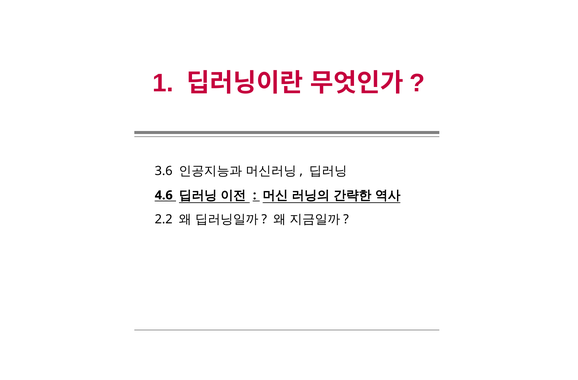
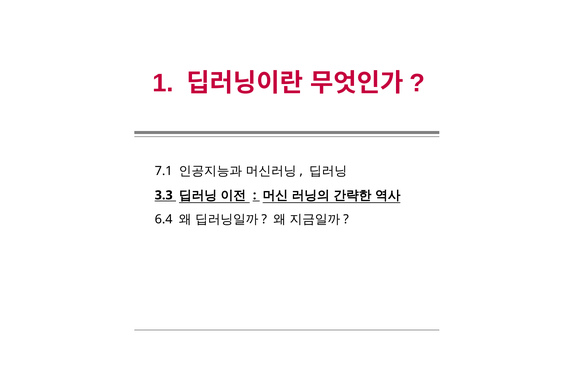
3.6: 3.6 -> 7.1 (164, 171)
4.6: 4.6 -> 3.3 (164, 195)
2.2: 2.2 -> 6.4 (164, 219)
